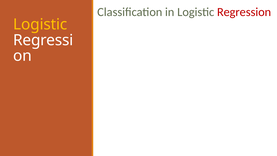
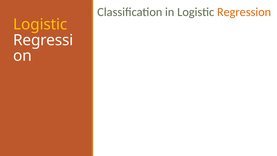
Regression colour: red -> orange (244, 12)
